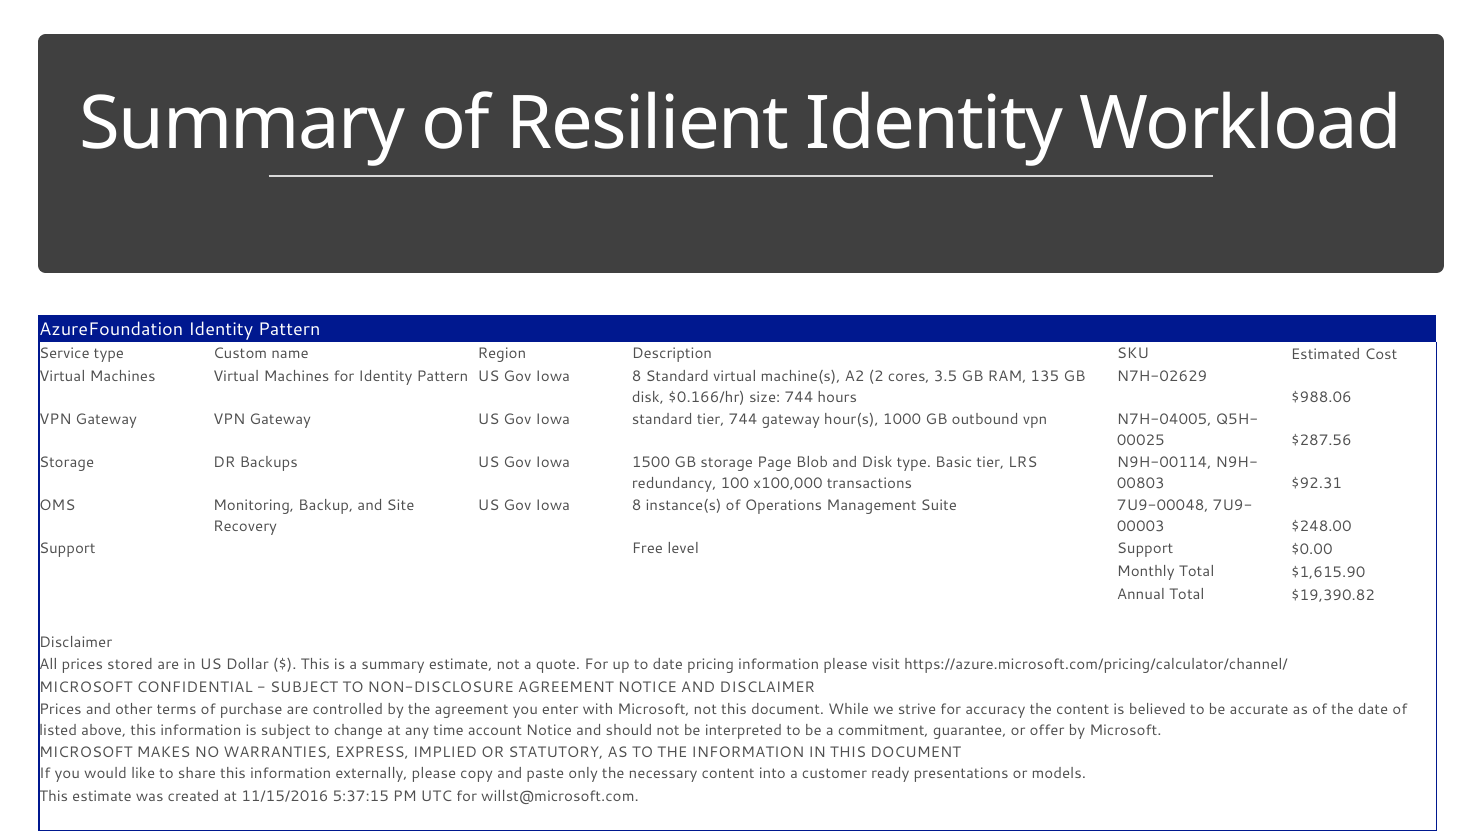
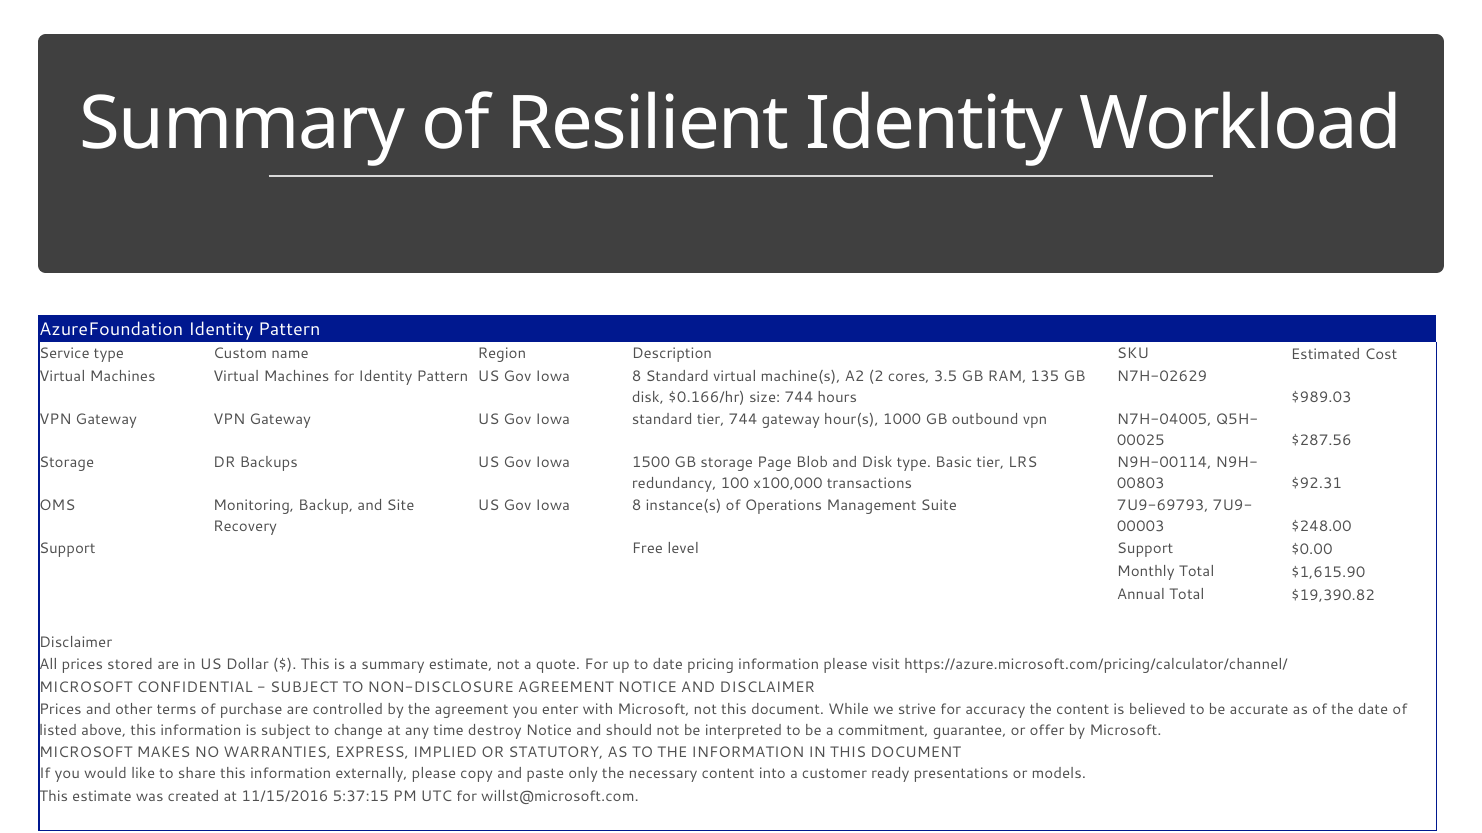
$988.06: $988.06 -> $989.03 (1321, 398)
7U9-00048: 7U9-00048 -> 7U9-69793 (1163, 506)
account: account -> destroy (495, 731)
